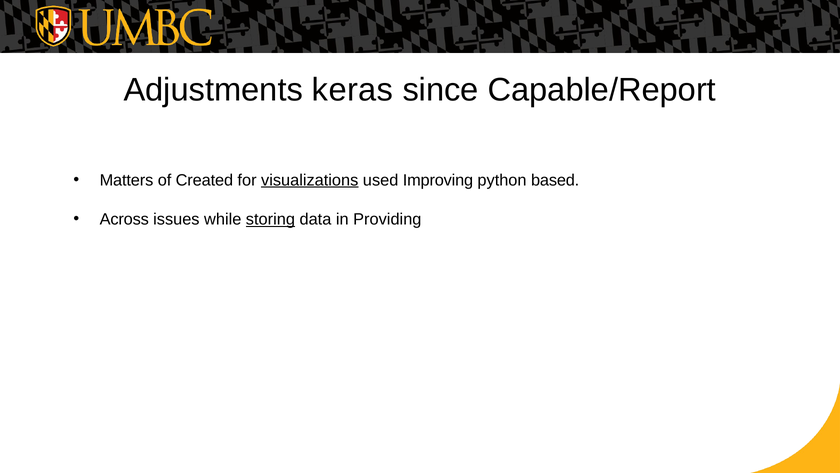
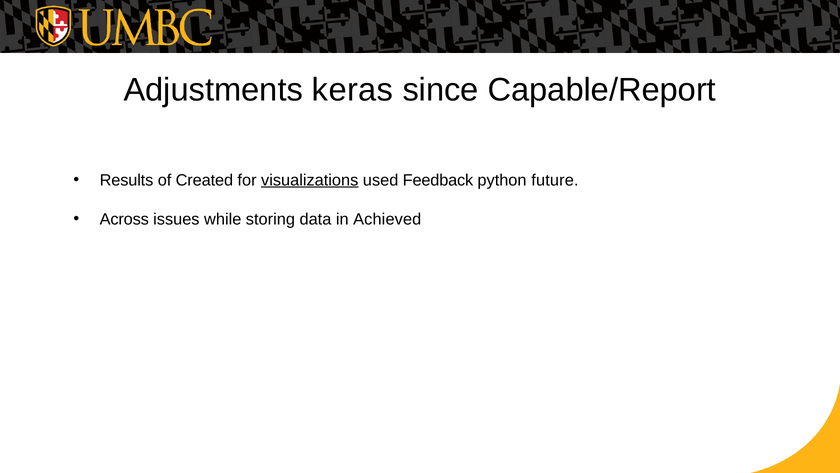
Matters: Matters -> Results (126, 180)
Improving: Improving -> Feedback (438, 180)
based: based -> future (555, 180)
storing underline: present -> none (270, 219)
Providing: Providing -> Achieved (387, 219)
